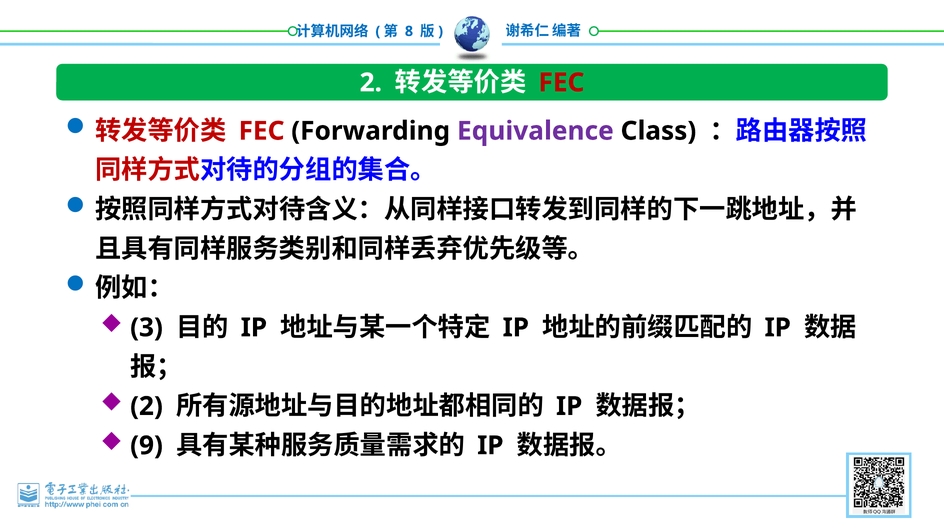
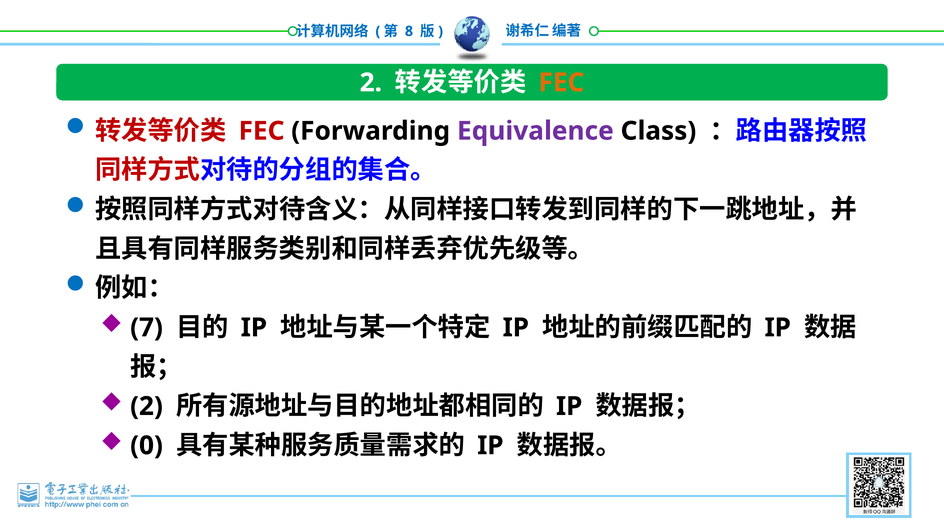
FEC colour: red -> orange (561, 83)
3: 3 -> 7 (147, 328)
9: 9 -> 0 (147, 446)
